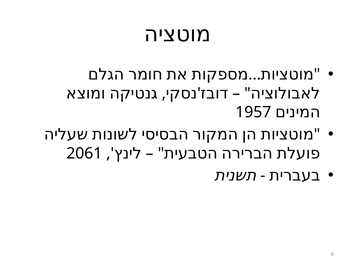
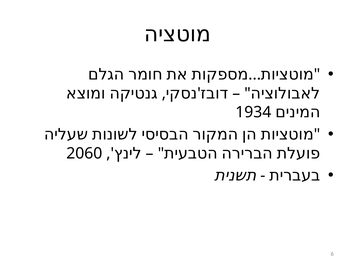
1957: 1957 -> 1934 (253, 112)
2061: 2061 -> 2060 (84, 153)
